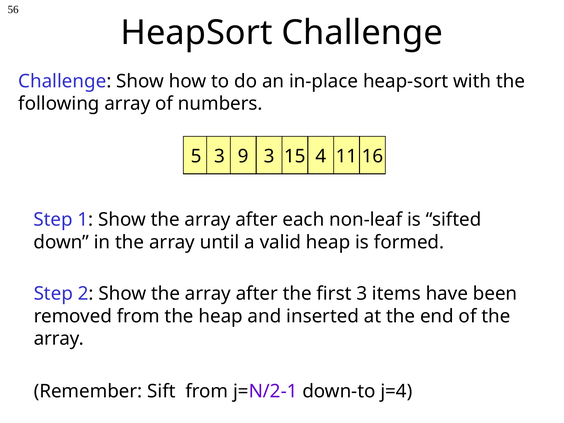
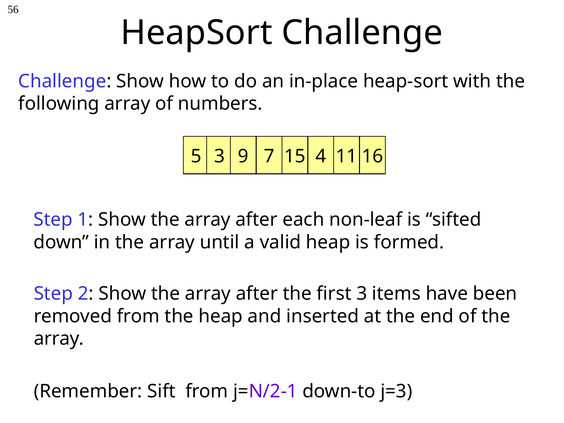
9 3: 3 -> 7 (269, 156)
j=4: j=4 -> j=3 (396, 391)
